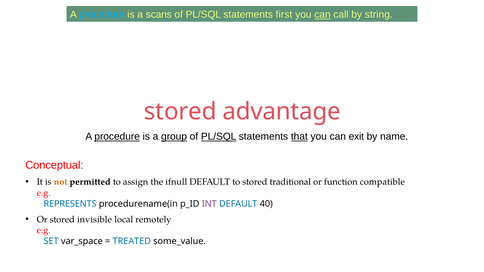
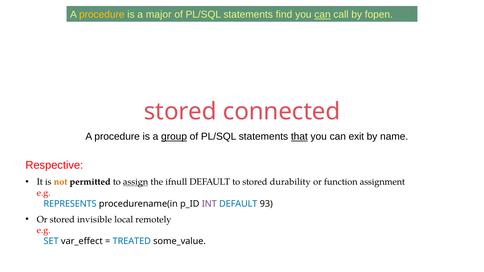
procedure colour: light blue -> yellow (102, 15)
scans: scans -> major (159, 15)
first: first -> find (284, 15)
string: string -> fopen (379, 15)
advantage: advantage -> connected (282, 112)
procedure underline: present -> none (117, 137)
PL/SQL underline: present -> none (219, 137)
Conceptual: Conceptual -> Respective (54, 165)
assign underline: none -> present (136, 182)
traditional: traditional -> durability (290, 182)
compatible: compatible -> assignment (382, 182)
40: 40 -> 93 (266, 204)
var_space: var_space -> var_effect (82, 241)
